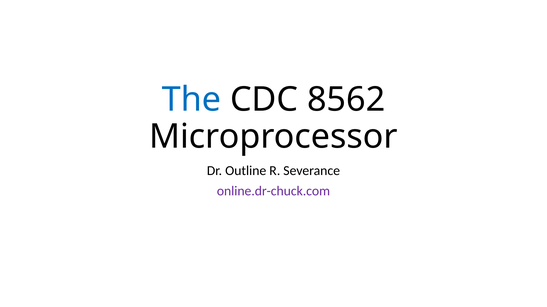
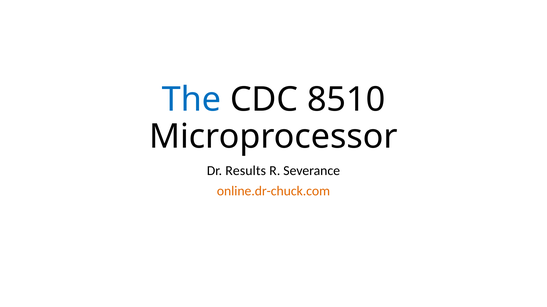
8562: 8562 -> 8510 (346, 100)
Outline: Outline -> Results (246, 171)
online.dr-chuck.com colour: purple -> orange (273, 191)
